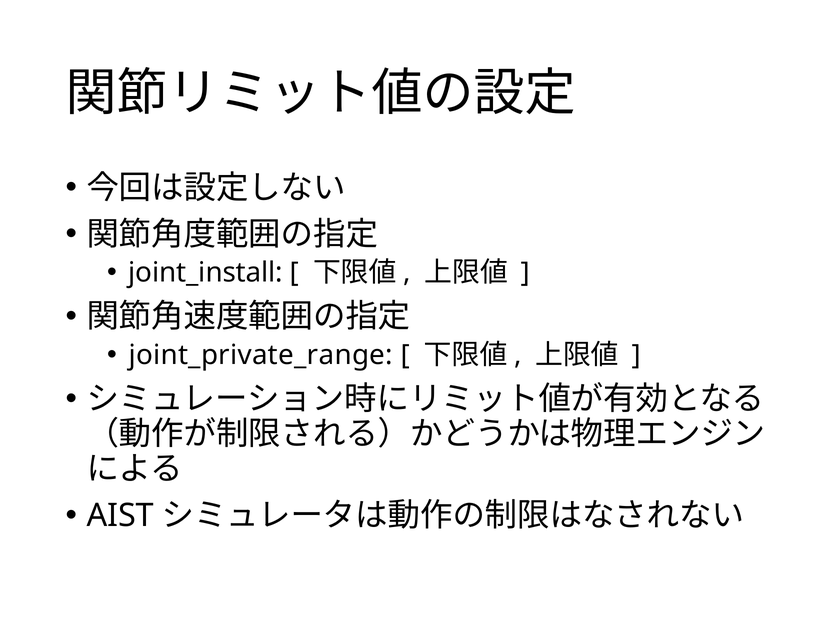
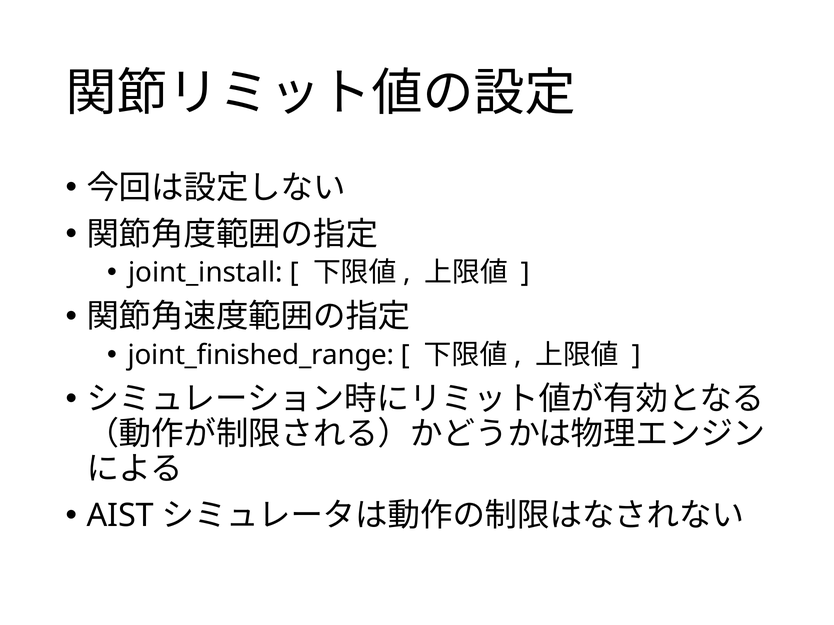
joint_private_range: joint_private_range -> joint_finished_range (261, 355)
